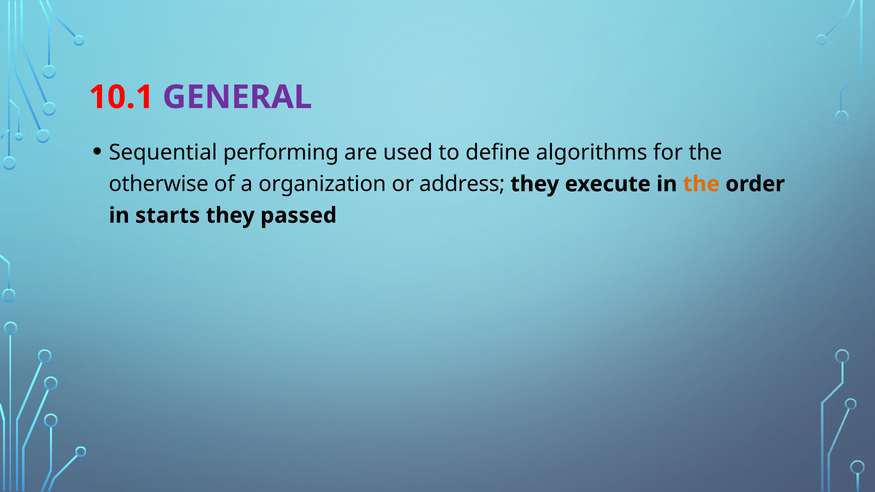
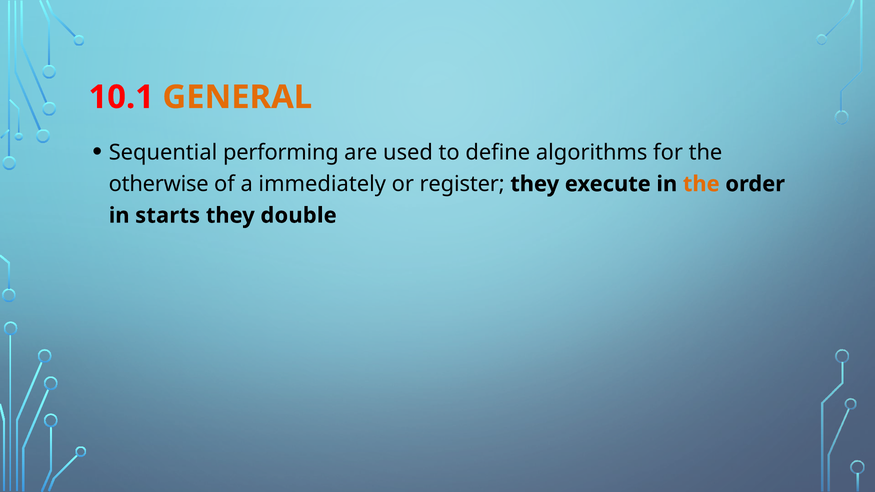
GENERAL colour: purple -> orange (237, 97)
organization: organization -> immediately (322, 184)
address: address -> register (462, 184)
passed: passed -> double (299, 216)
